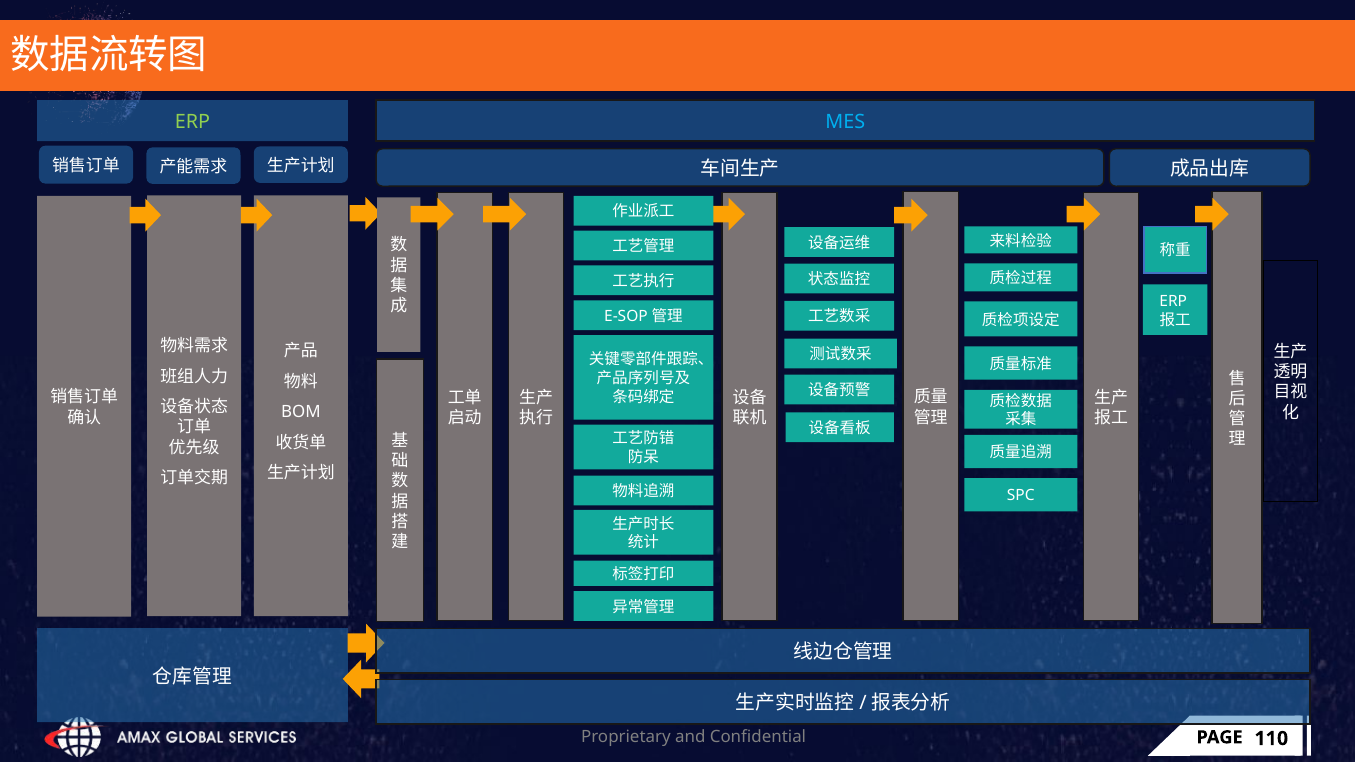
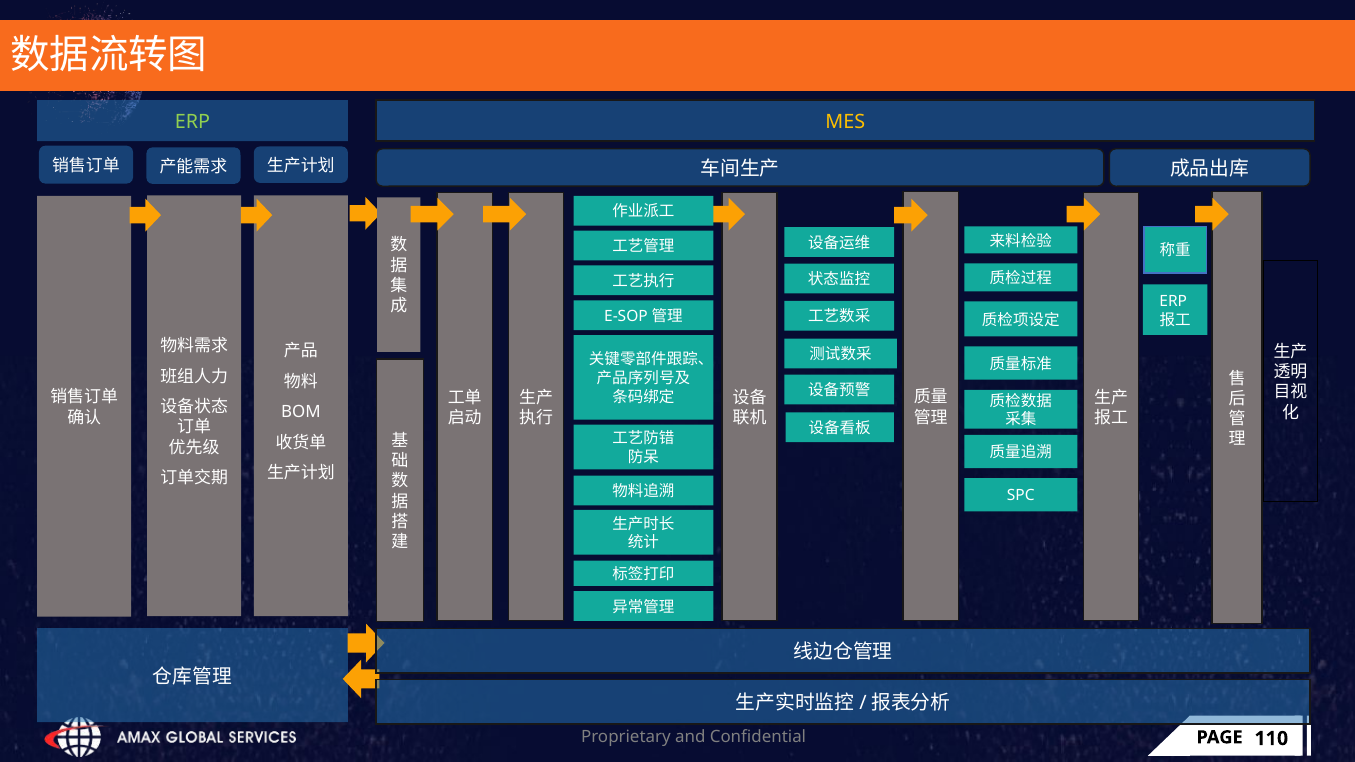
MES colour: light blue -> yellow (845, 122)
